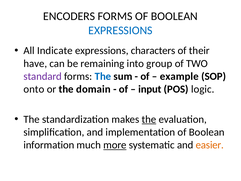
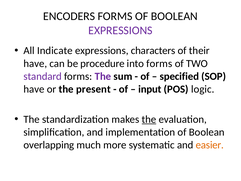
EXPRESSIONS colour: blue -> purple (120, 30)
remaining: remaining -> procedure (103, 63)
into group: group -> forms (159, 63)
The colour: blue -> purple (103, 76)
example: example -> specified (179, 76)
onto: onto -> have (34, 89)
domain: domain -> present (93, 89)
information: information -> overlapping (49, 145)
more underline: present -> none (115, 145)
